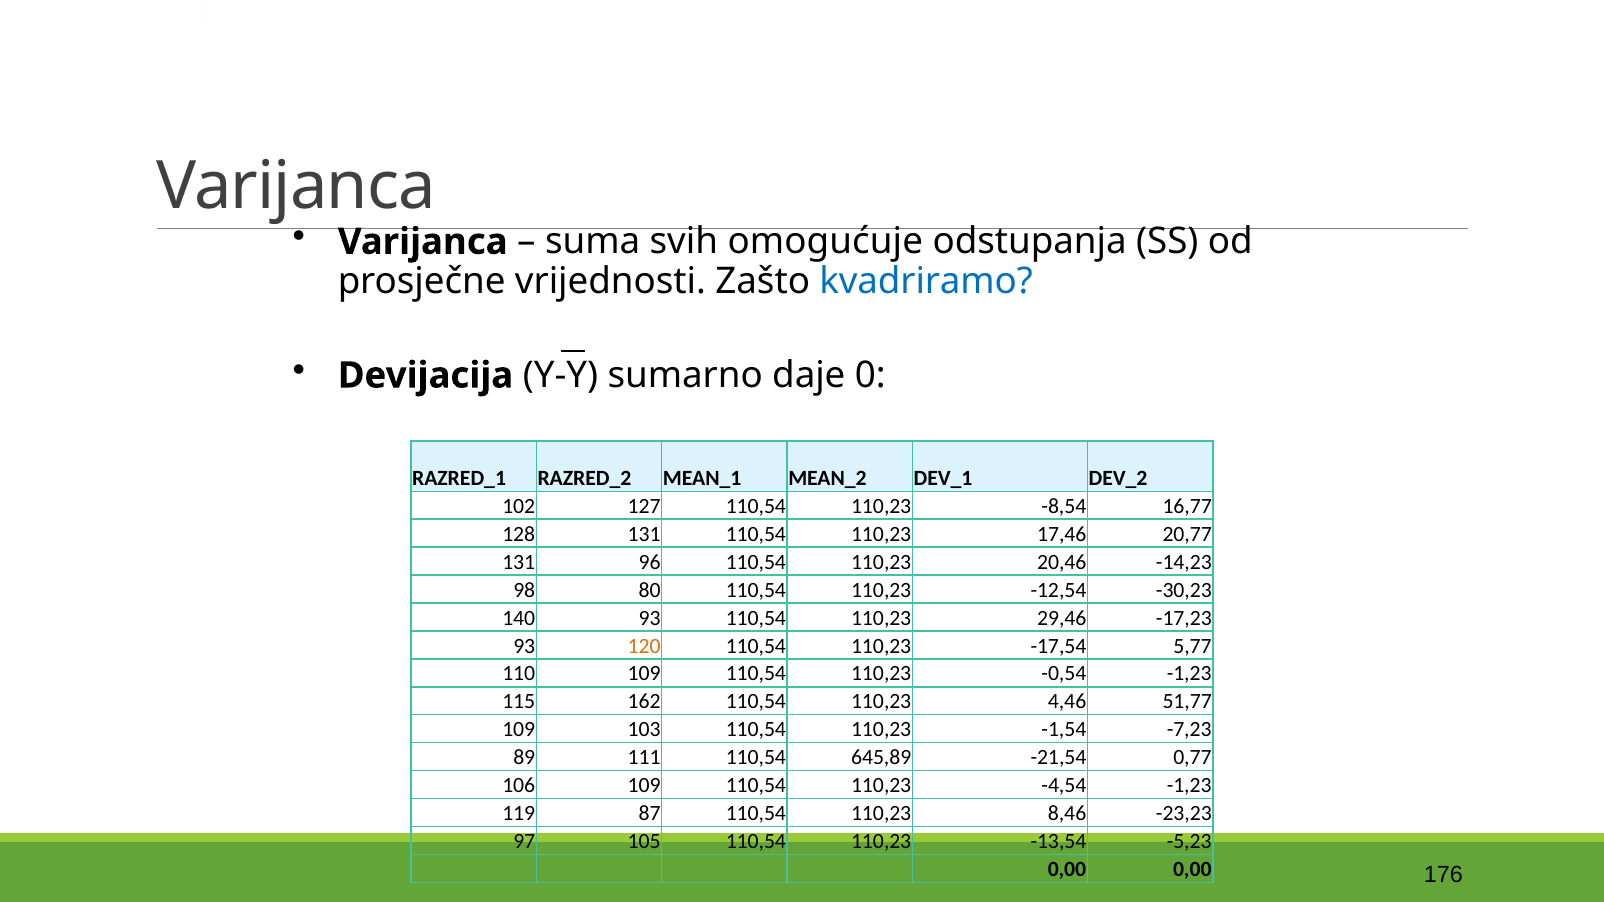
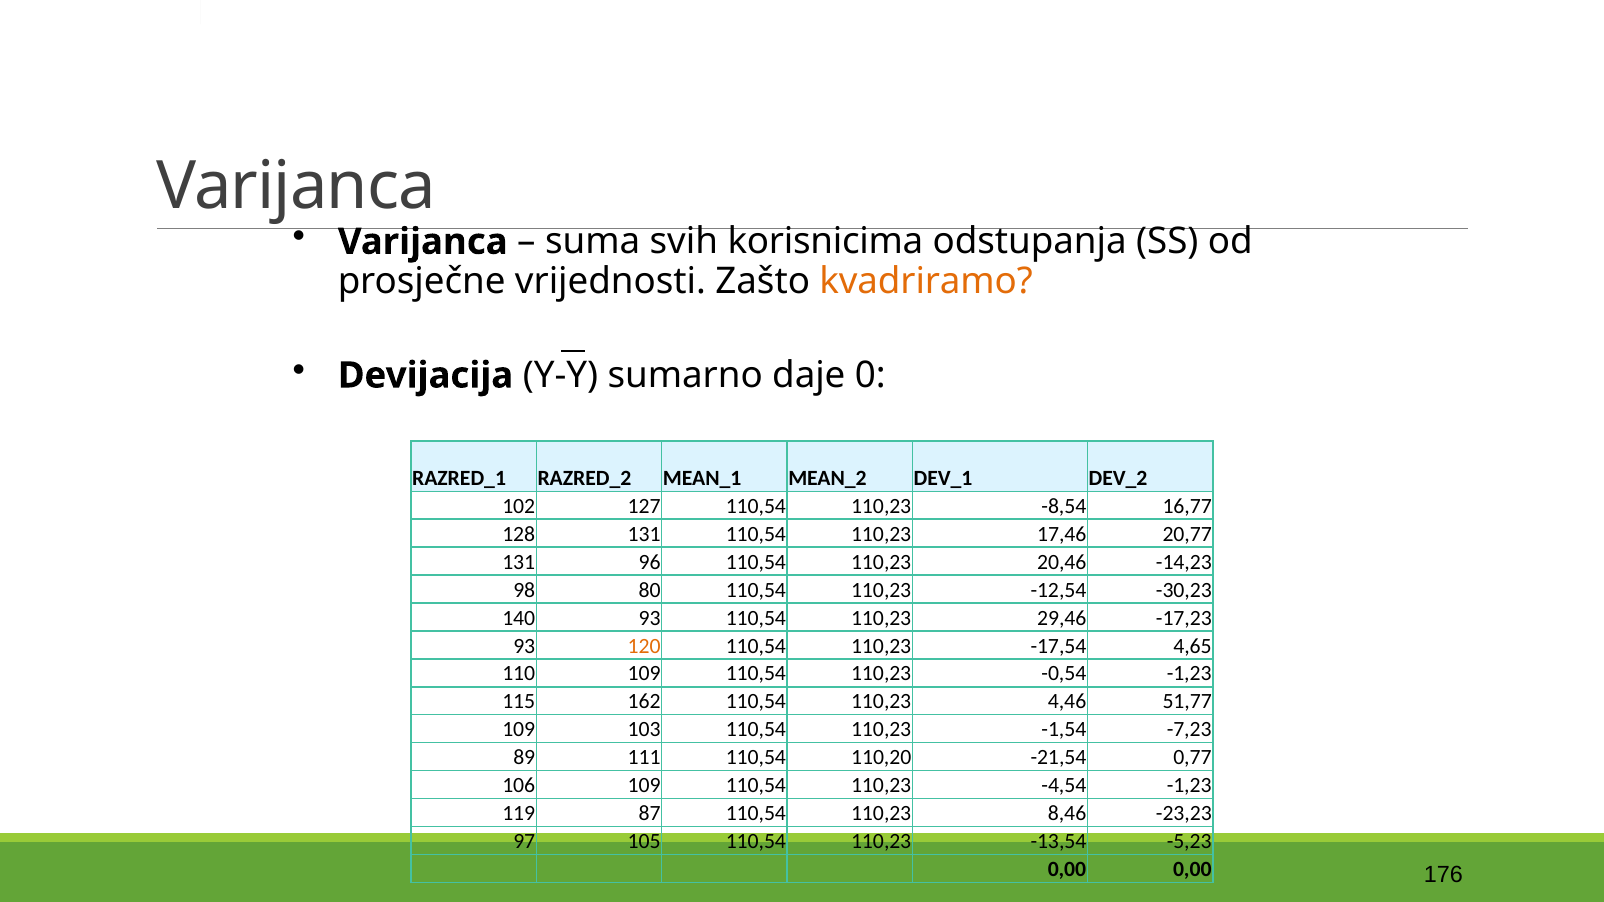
omogućuje: omogućuje -> korisnicima (825, 242)
kvadriramo colour: blue -> orange (926, 282)
5,77: 5,77 -> 4,65 (1192, 646)
645,89: 645,89 -> 110,20 (881, 758)
